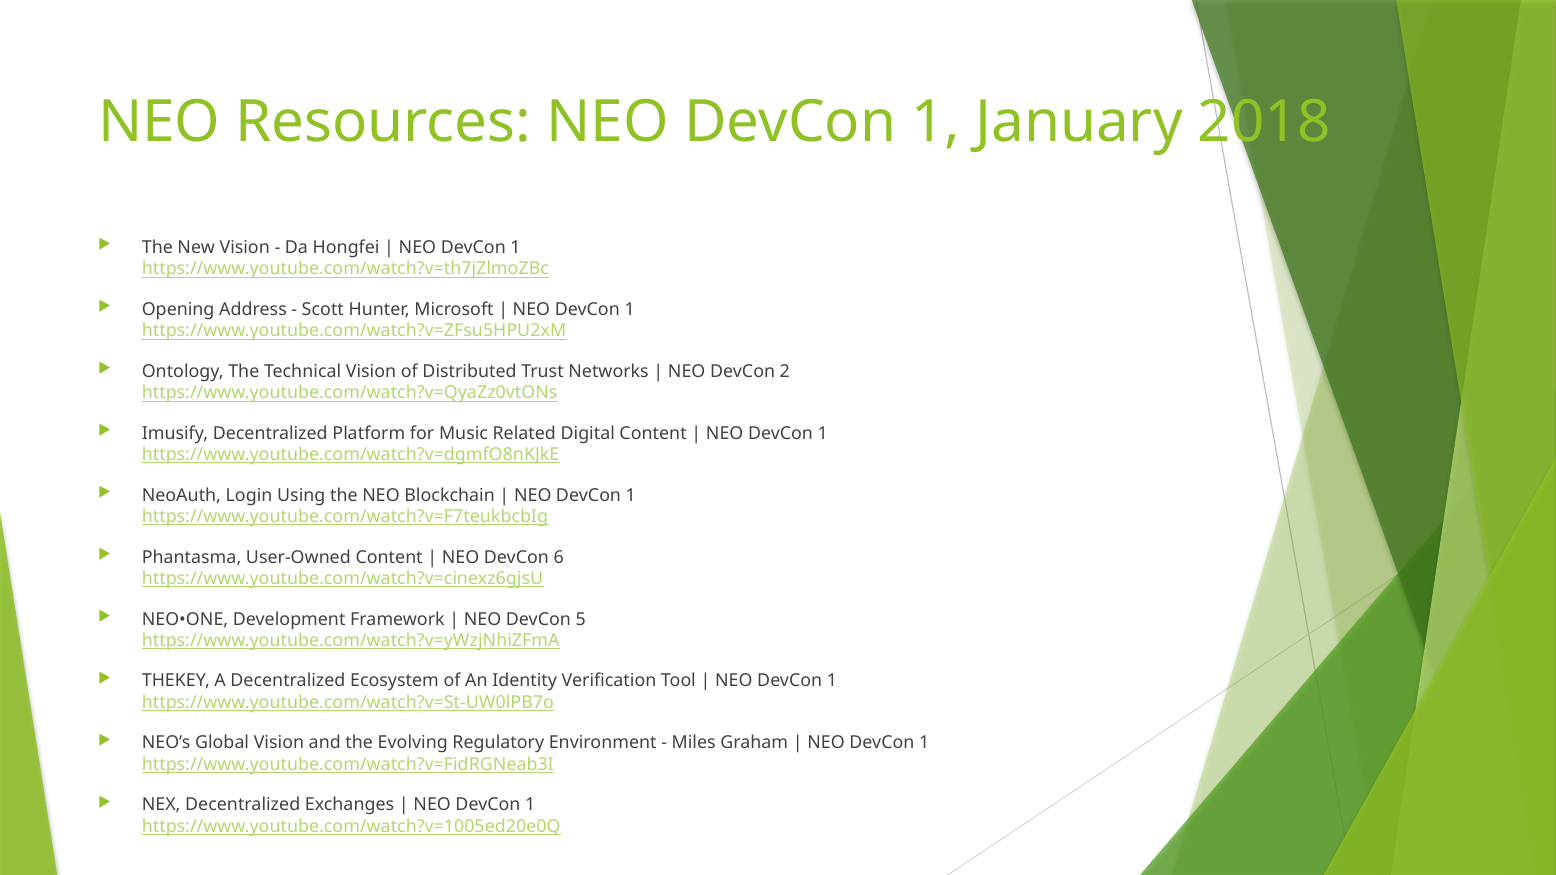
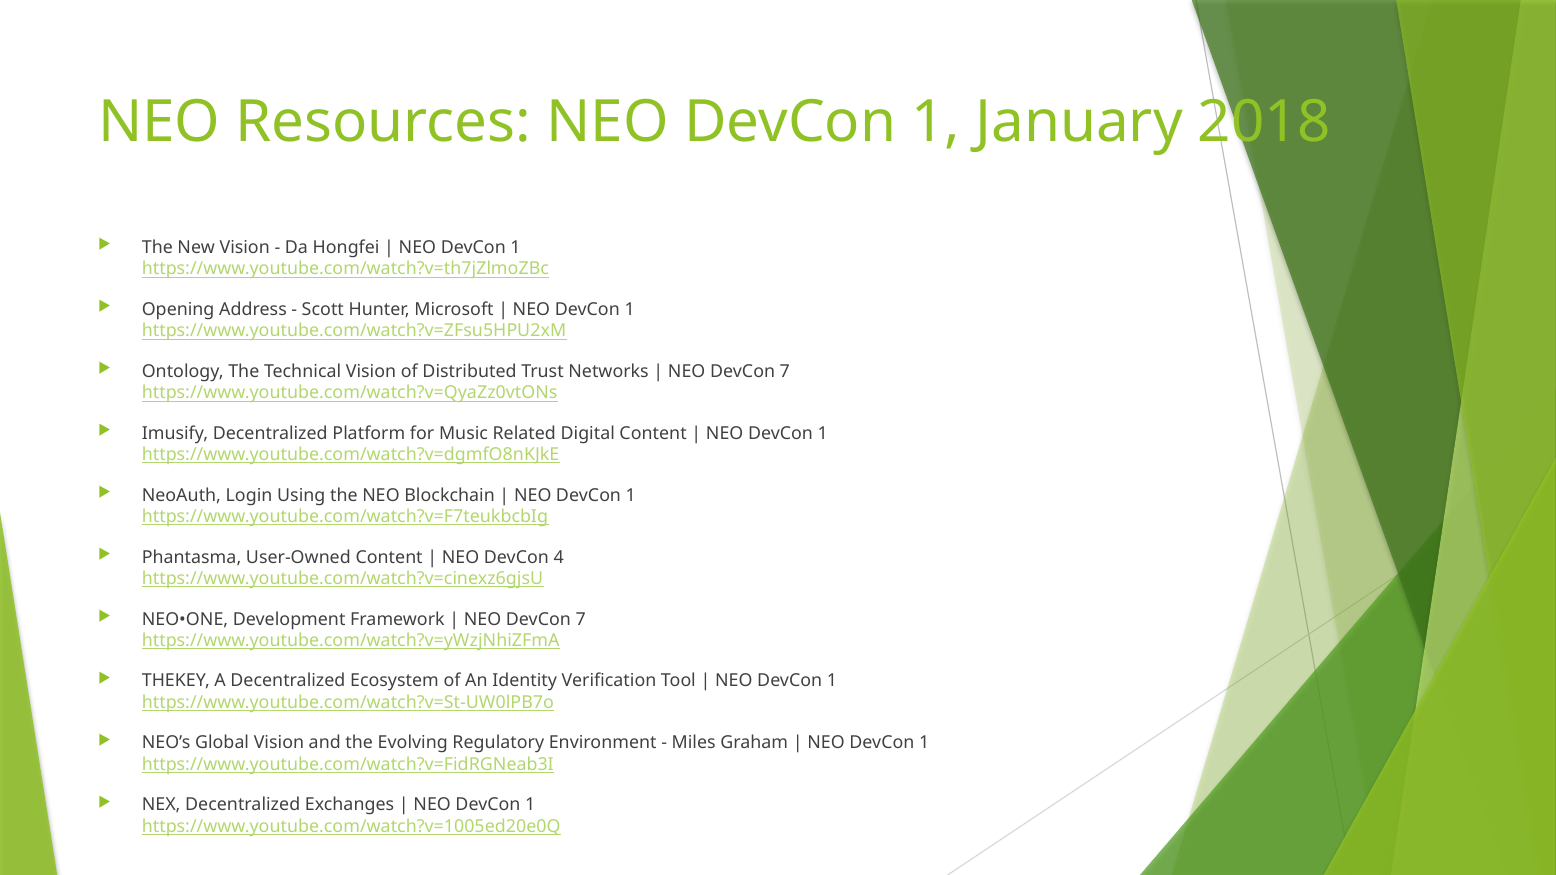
2: 2 -> 7 (785, 372)
6: 6 -> 4 (559, 557)
5: 5 -> 7 (581, 619)
